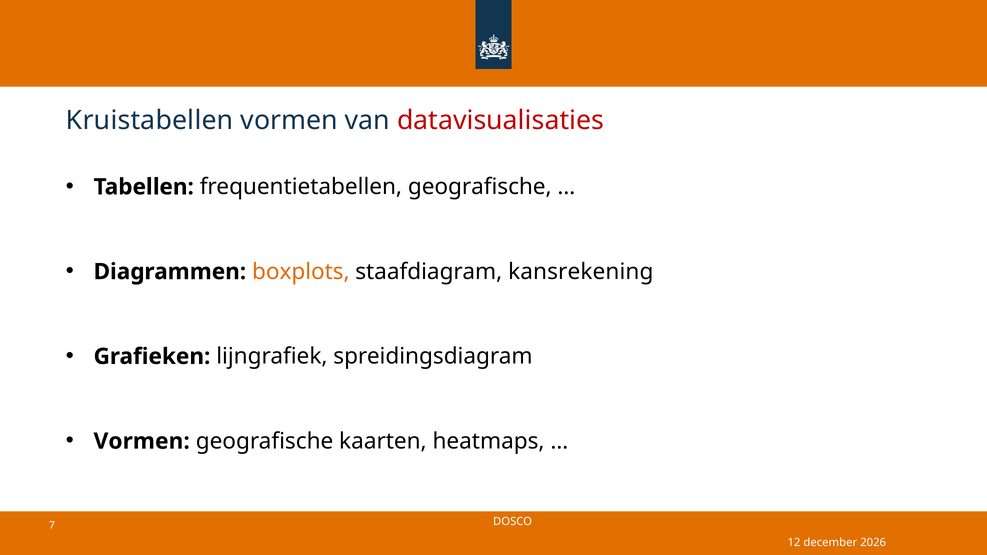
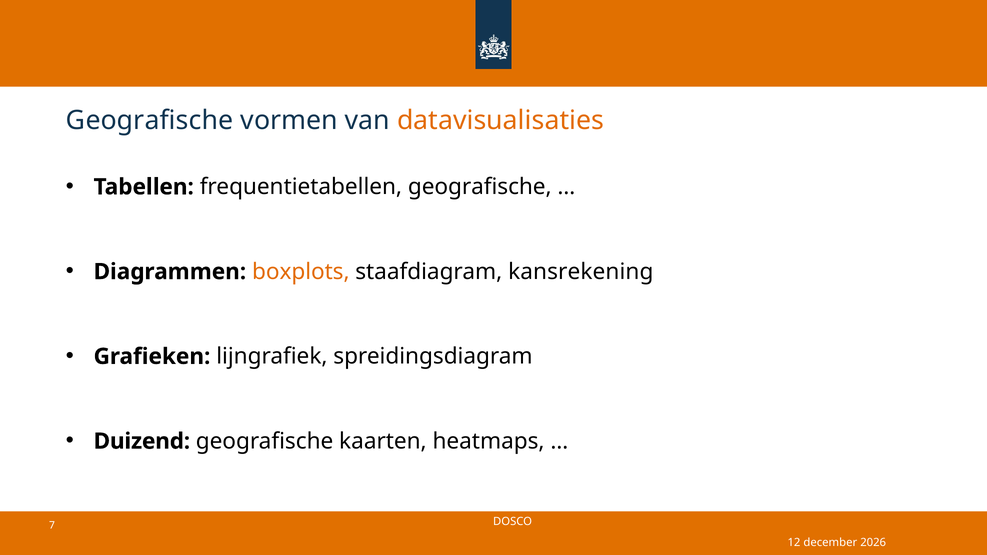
Kruistabellen: Kruistabellen -> Geografische (150, 120)
datavisualisaties colour: red -> orange (500, 120)
Vormen: Vormen -> Duizend (142, 441)
